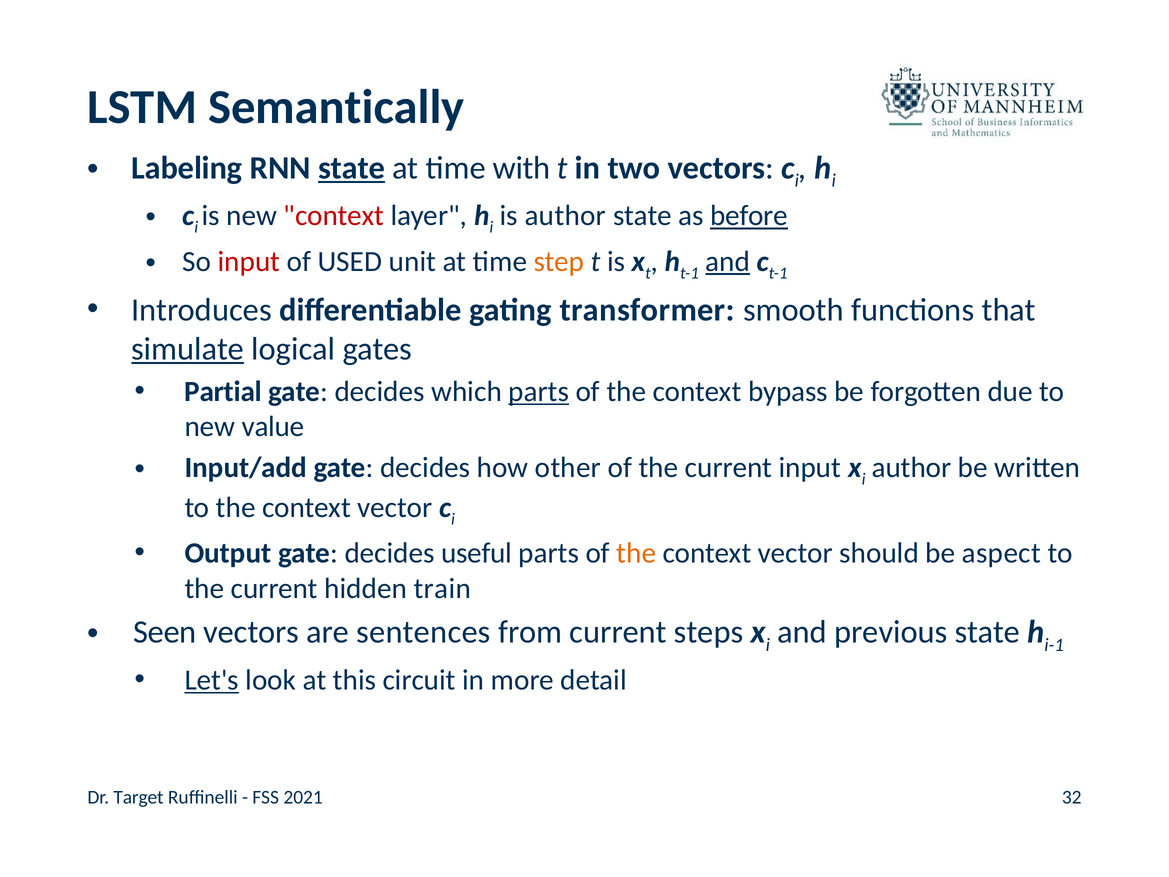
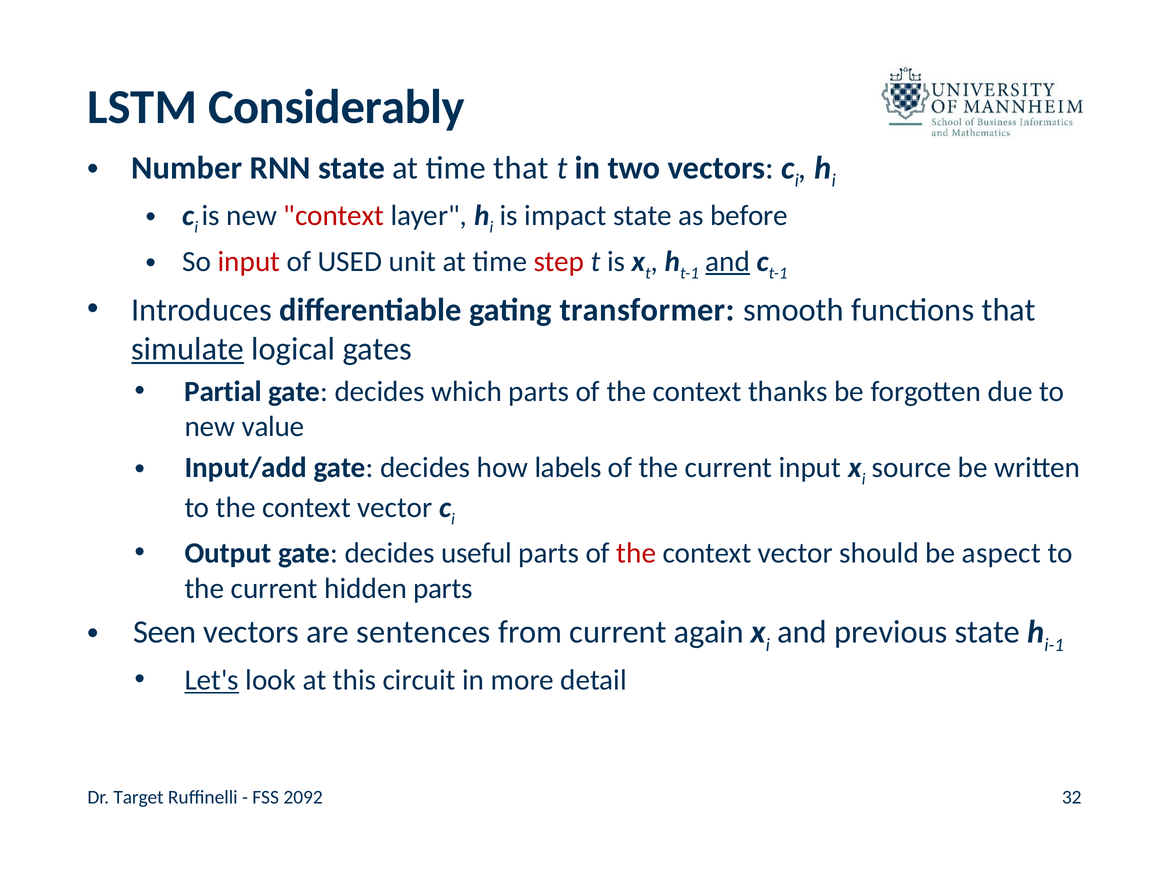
Semantically: Semantically -> Considerably (336, 107)
Labeling: Labeling -> Number (187, 168)
state underline: present -> none (352, 168)
time with: with -> that (521, 168)
is author: author -> impact (565, 216)
before underline: present -> none (749, 216)
step colour: orange -> red (559, 261)
parts underline: present -> none (539, 392)
bypass: bypass -> thanks (788, 392)
other: other -> labels (568, 468)
author: author -> source (912, 468)
the colour: orange -> red (636, 553)
hidden train: train -> parts (443, 588)
steps: steps -> again (709, 632)
2021: 2021 -> 2092 (303, 797)
